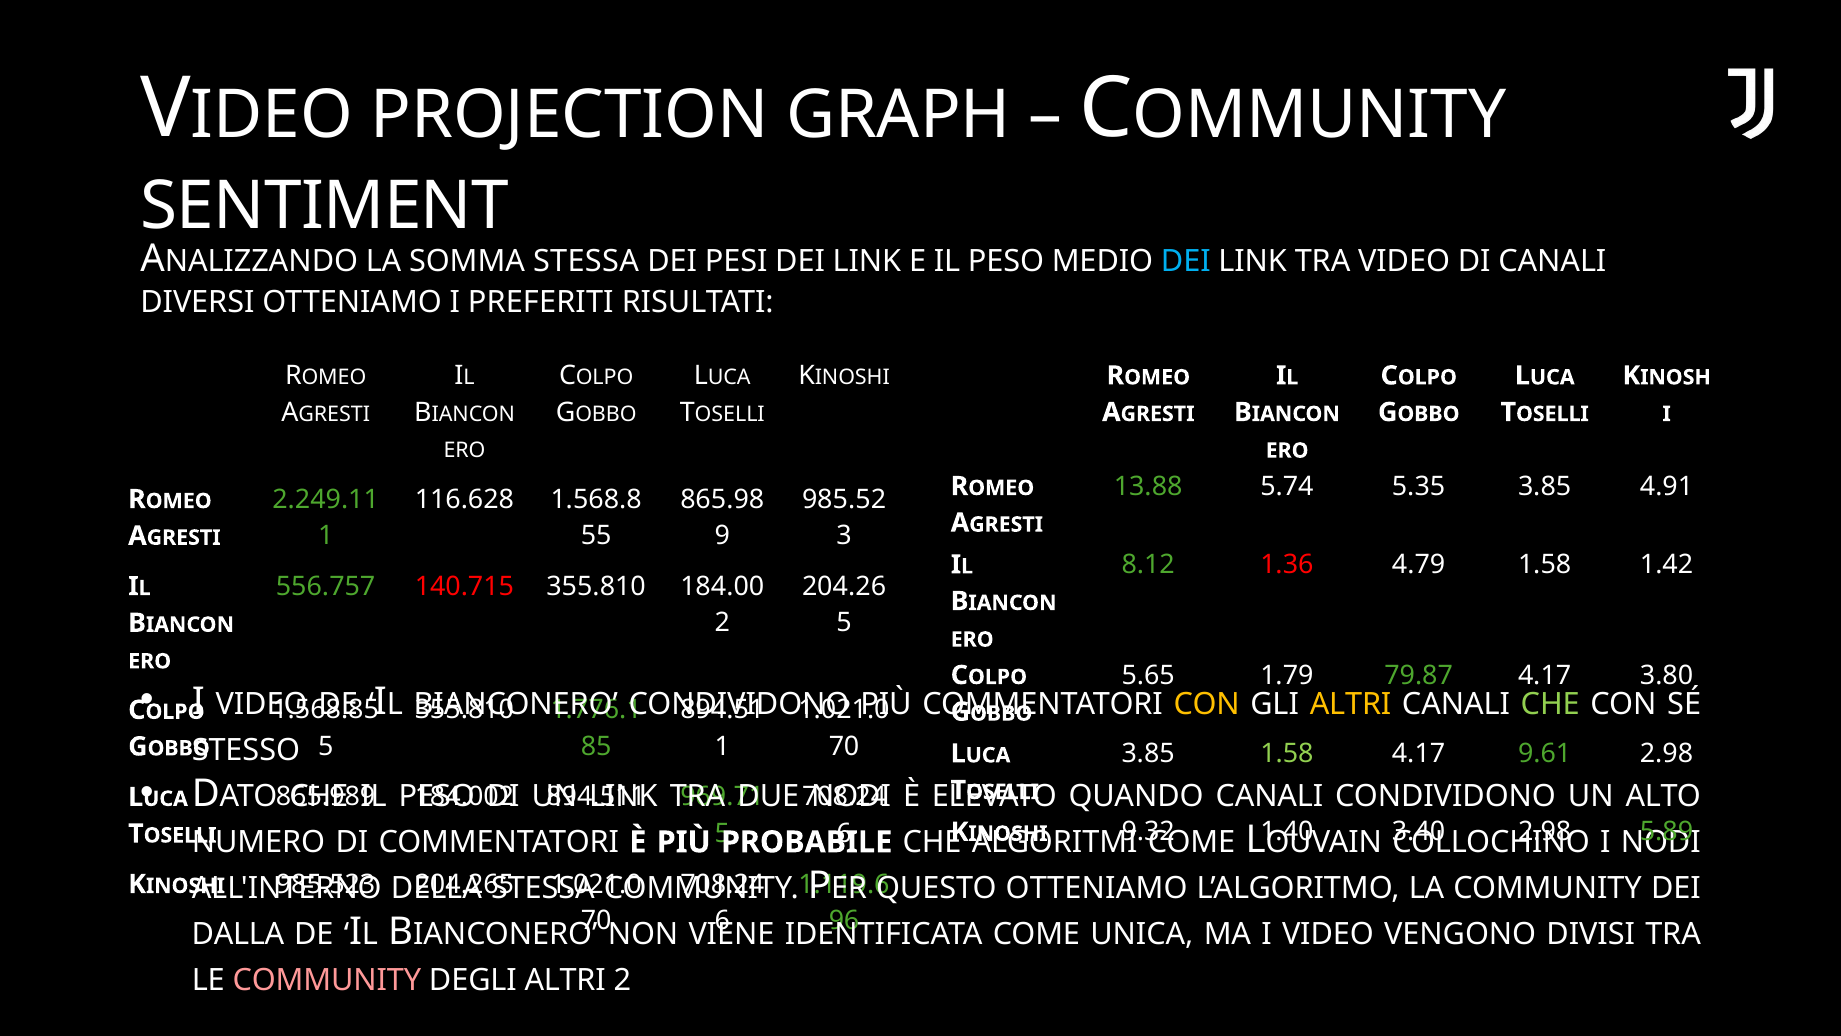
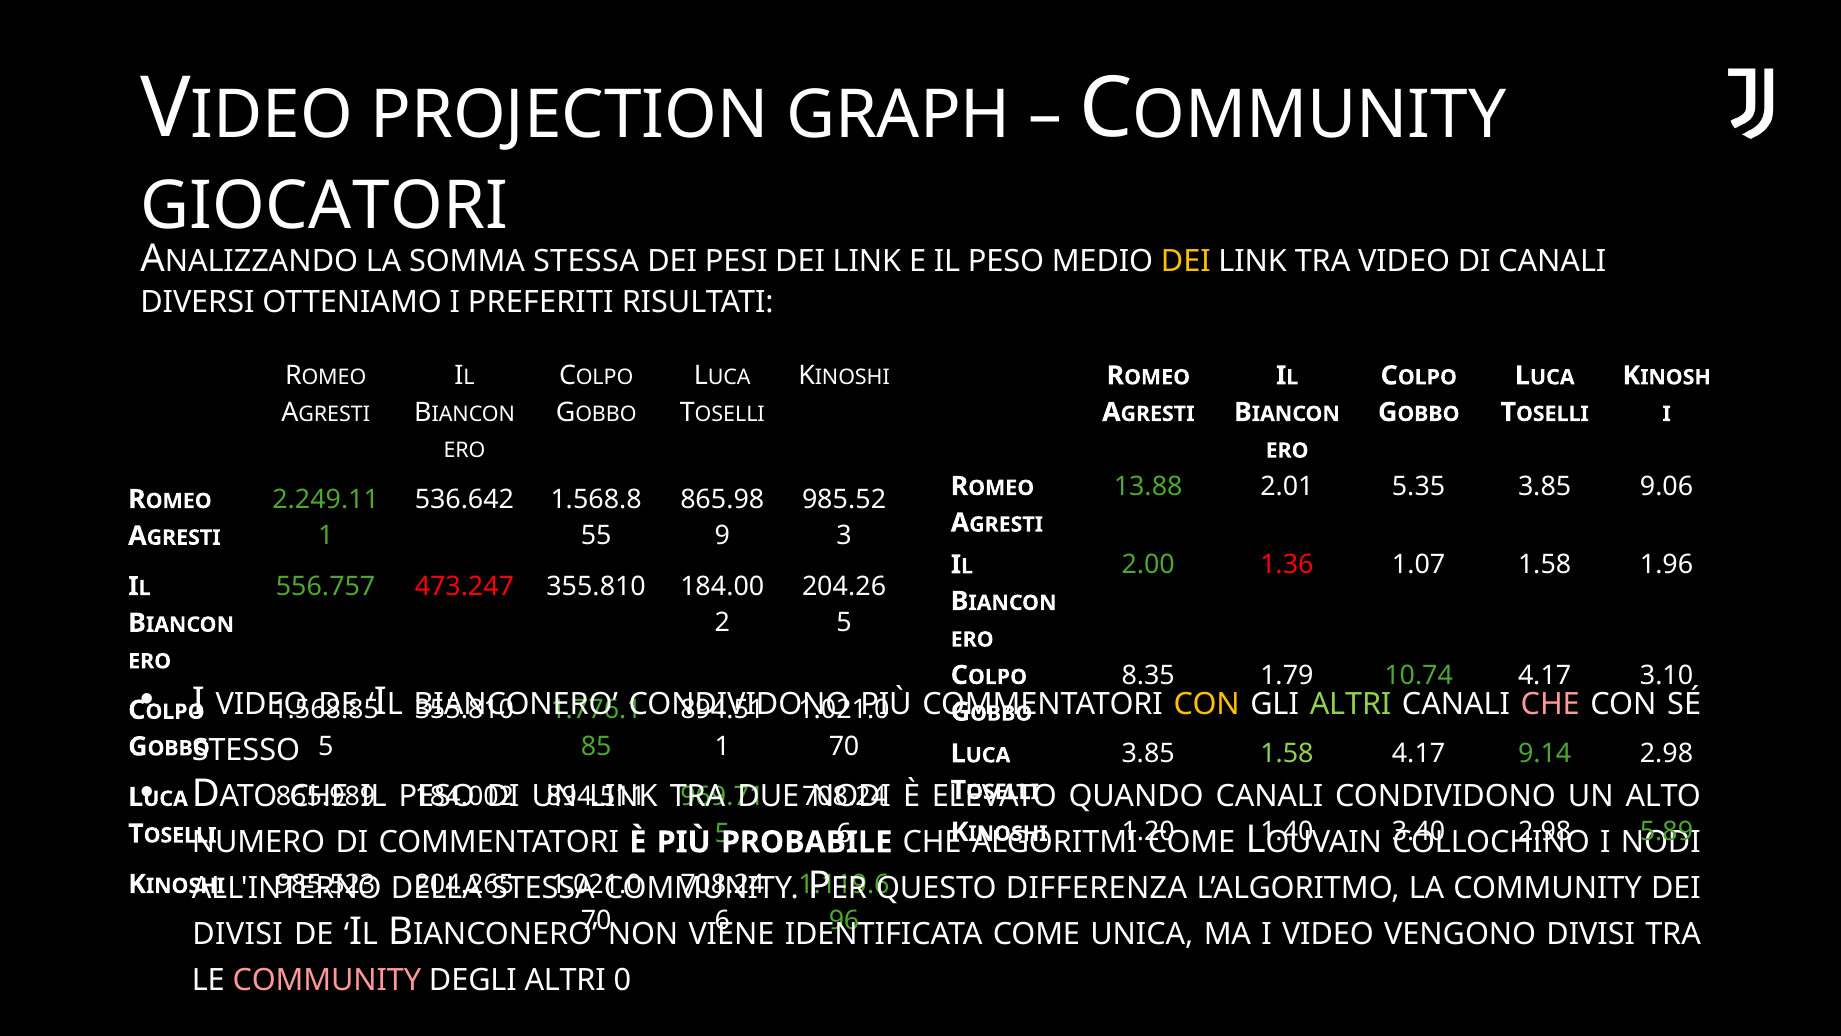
SENTIMENT: SENTIMENT -> GIOCATORI (324, 206)
DEI colour: light blue -> yellow (1186, 261)
5.74: 5.74 -> 2.01 (1287, 486)
4.91: 4.91 -> 9.06 (1667, 486)
116.628: 116.628 -> 536.642 (464, 499)
8.12: 8.12 -> 2.00 (1148, 564)
4.79: 4.79 -> 1.07 (1419, 564)
1.42: 1.42 -> 1.96 (1667, 564)
140.715: 140.715 -> 473.247 (464, 586)
5.65: 5.65 -> 8.35 (1148, 675)
79.87: 79.87 -> 10.74 (1419, 675)
3.80: 3.80 -> 3.10 (1667, 675)
ALTRI colour: yellow -> light green (1351, 704)
CHE colour: light green -> pink (1550, 704)
9.61: 9.61 -> 9.14 (1545, 753)
9.32: 9.32 -> 1.20 (1148, 832)
QUESTO OTTENIAMO: OTTENIAMO -> DIFFERENZA (1097, 888)
DALLA: DALLA -> DIVISI (238, 934)
ALTRI 2: 2 -> 0 (622, 980)
